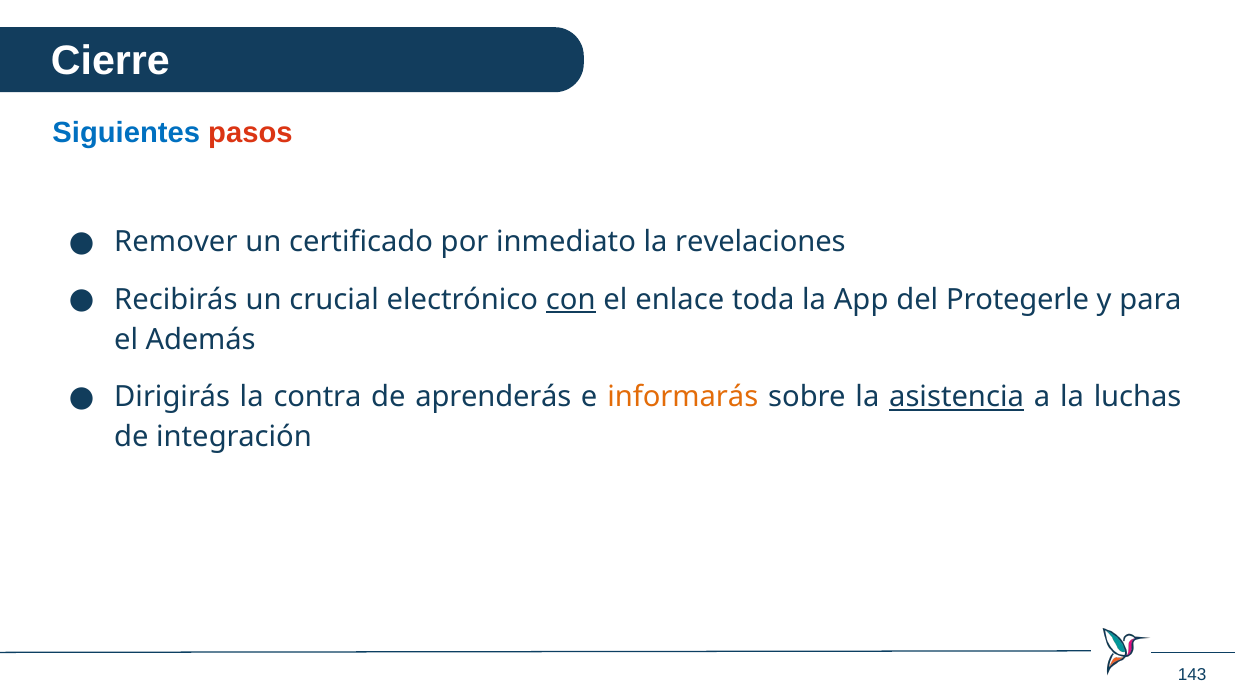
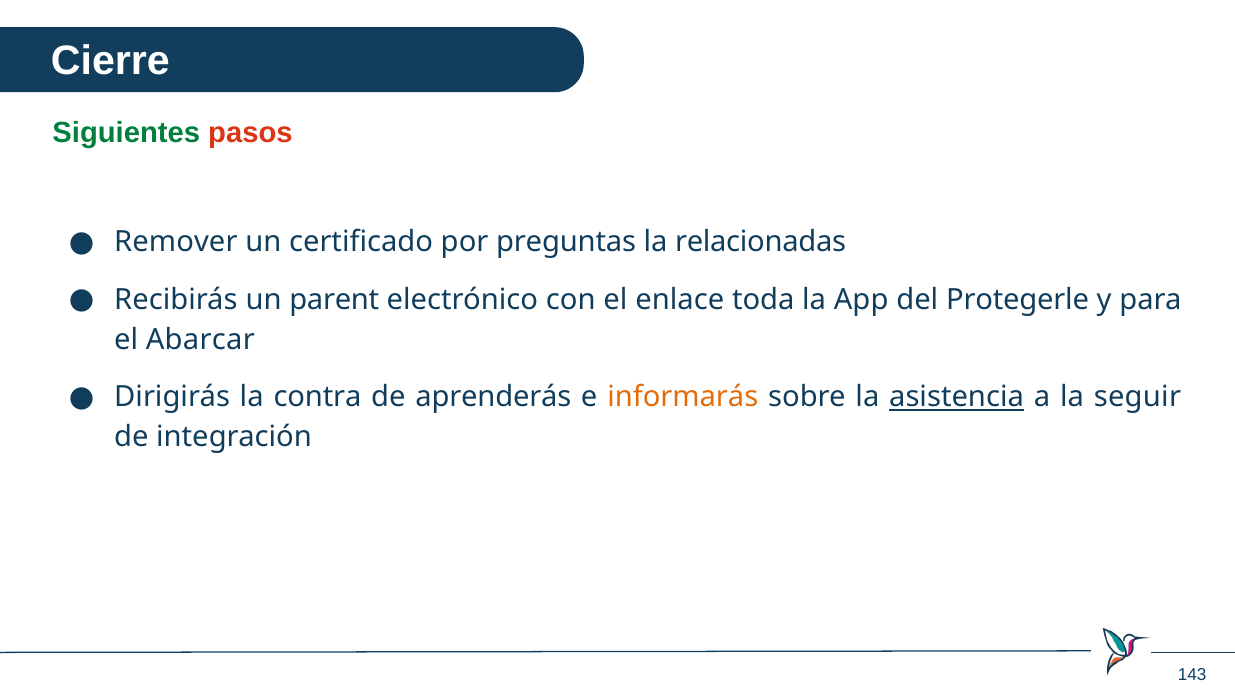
Siguientes colour: blue -> green (126, 132)
inmediato: inmediato -> preguntas (566, 242)
revelaciones: revelaciones -> relacionadas (761, 242)
crucial: crucial -> parent (334, 299)
con underline: present -> none (571, 299)
Además: Además -> Abarcar (200, 340)
luchas: luchas -> seguir (1137, 397)
